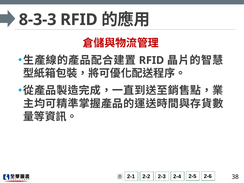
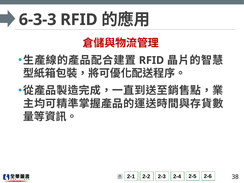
8-3-3: 8-3-3 -> 6-3-3 (38, 20)
